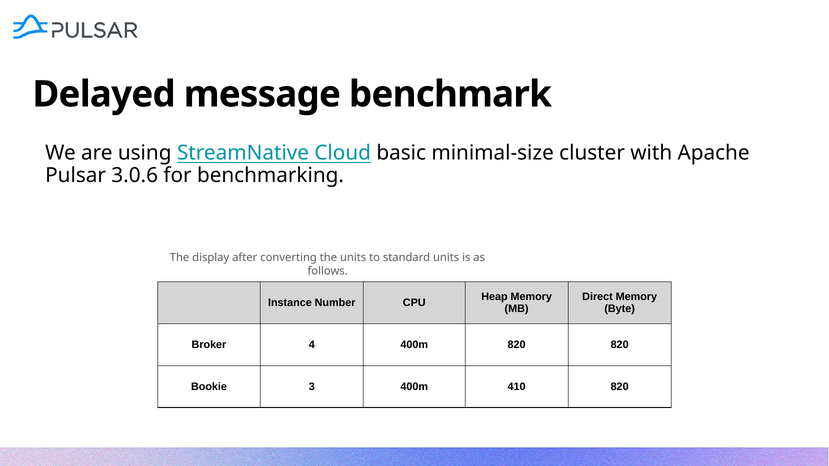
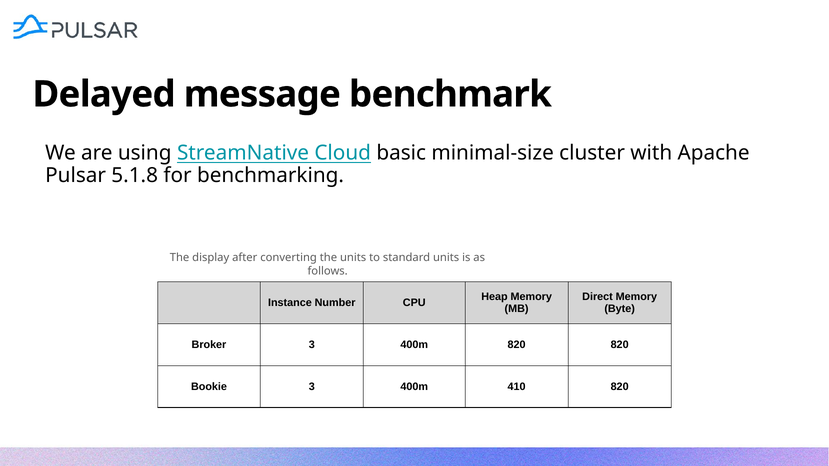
3.0.6: 3.0.6 -> 5.1.8 (135, 175)
Broker 4: 4 -> 3 (312, 345)
